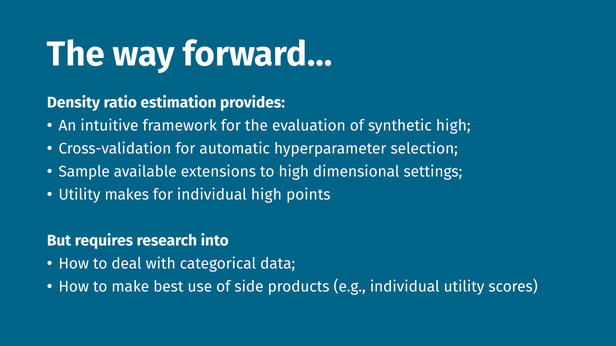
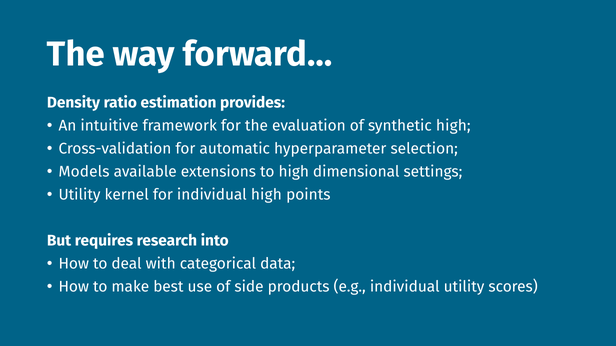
Sample: Sample -> Models (84, 172)
makes: makes -> kernel (127, 195)
